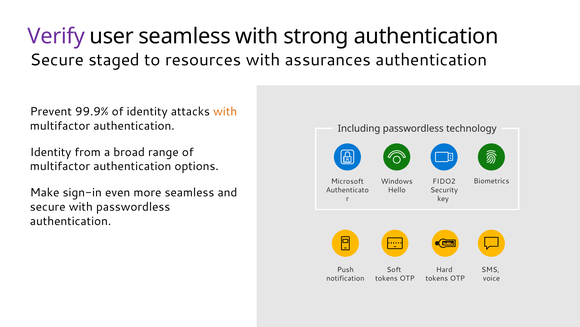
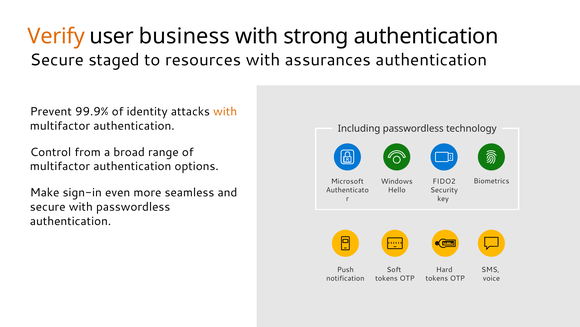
Verify colour: purple -> orange (56, 36)
user seamless: seamless -> business (184, 36)
Identity: Identity -> Control (51, 152)
